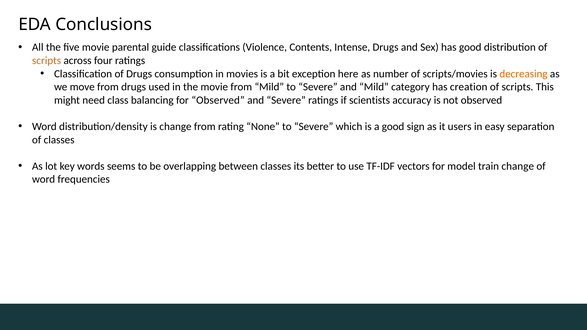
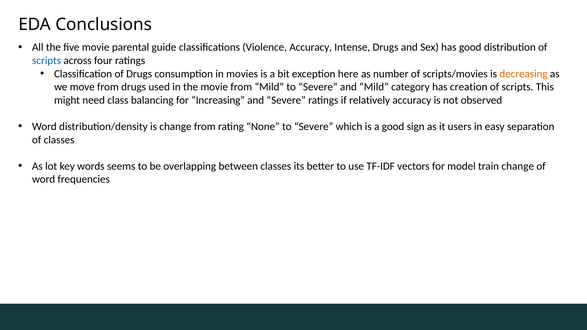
Violence Contents: Contents -> Accuracy (311, 47)
scripts colour: orange -> blue (47, 61)
for Observed: Observed -> Increasing (218, 100)
scientists: scientists -> relatively (370, 100)
